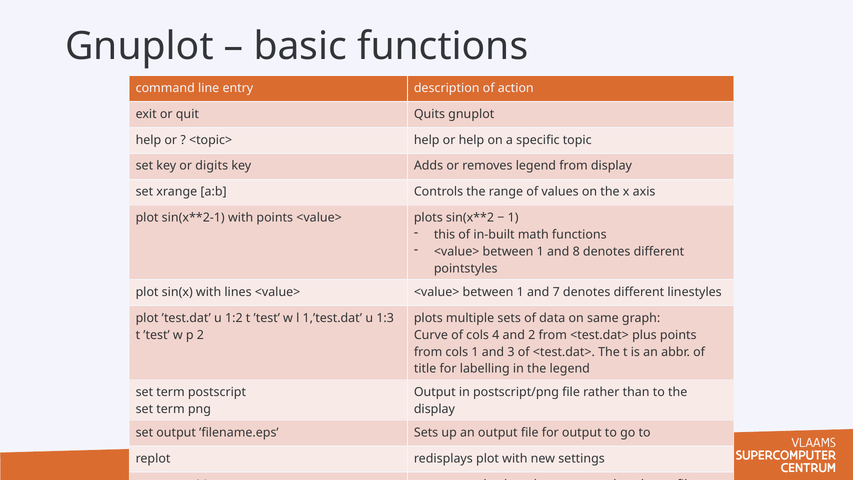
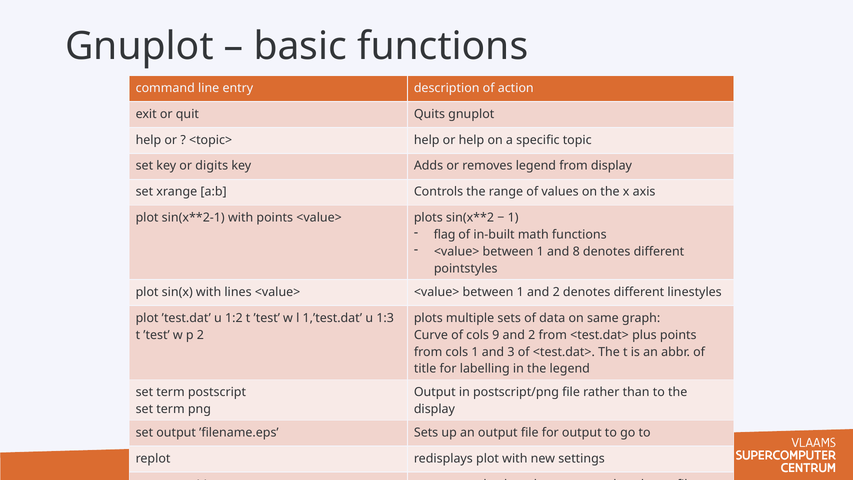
this: this -> flag (445, 235)
1 and 7: 7 -> 2 (556, 292)
4: 4 -> 9 (496, 335)
